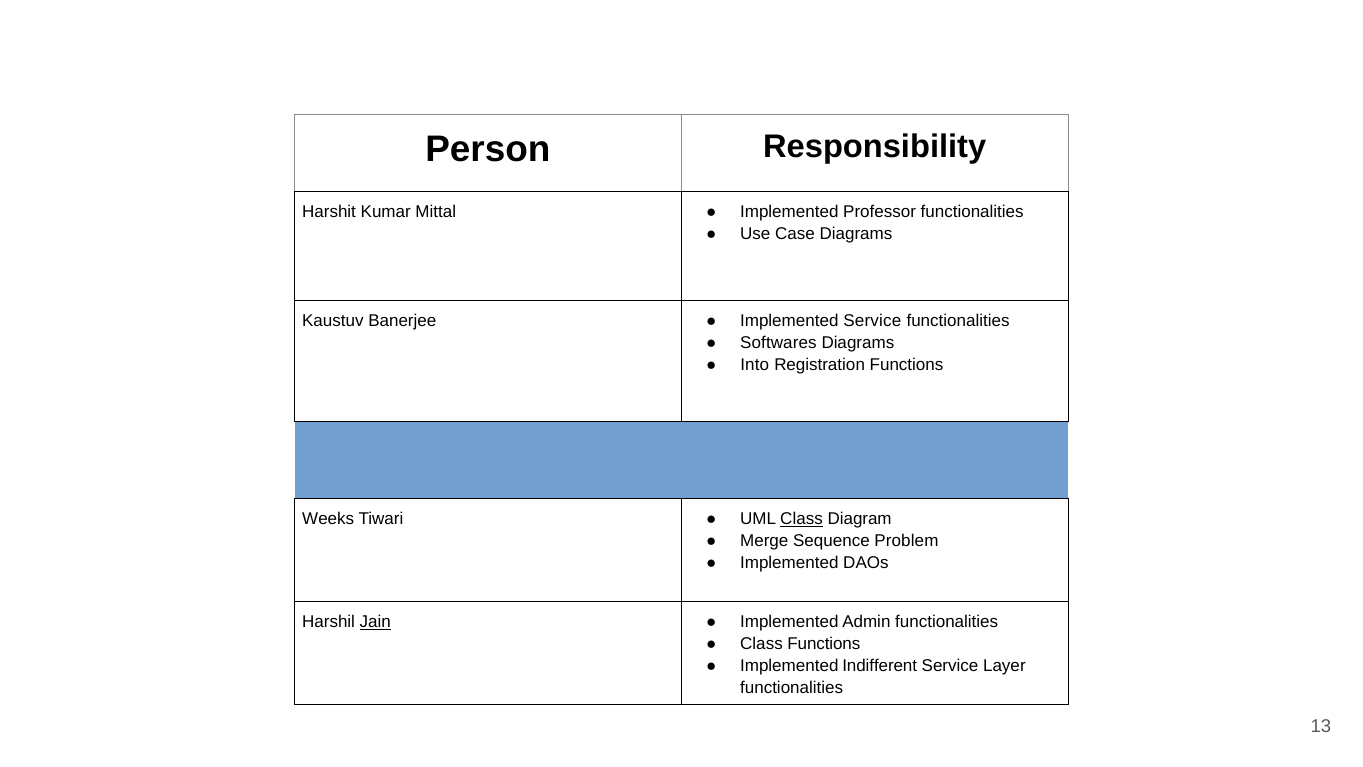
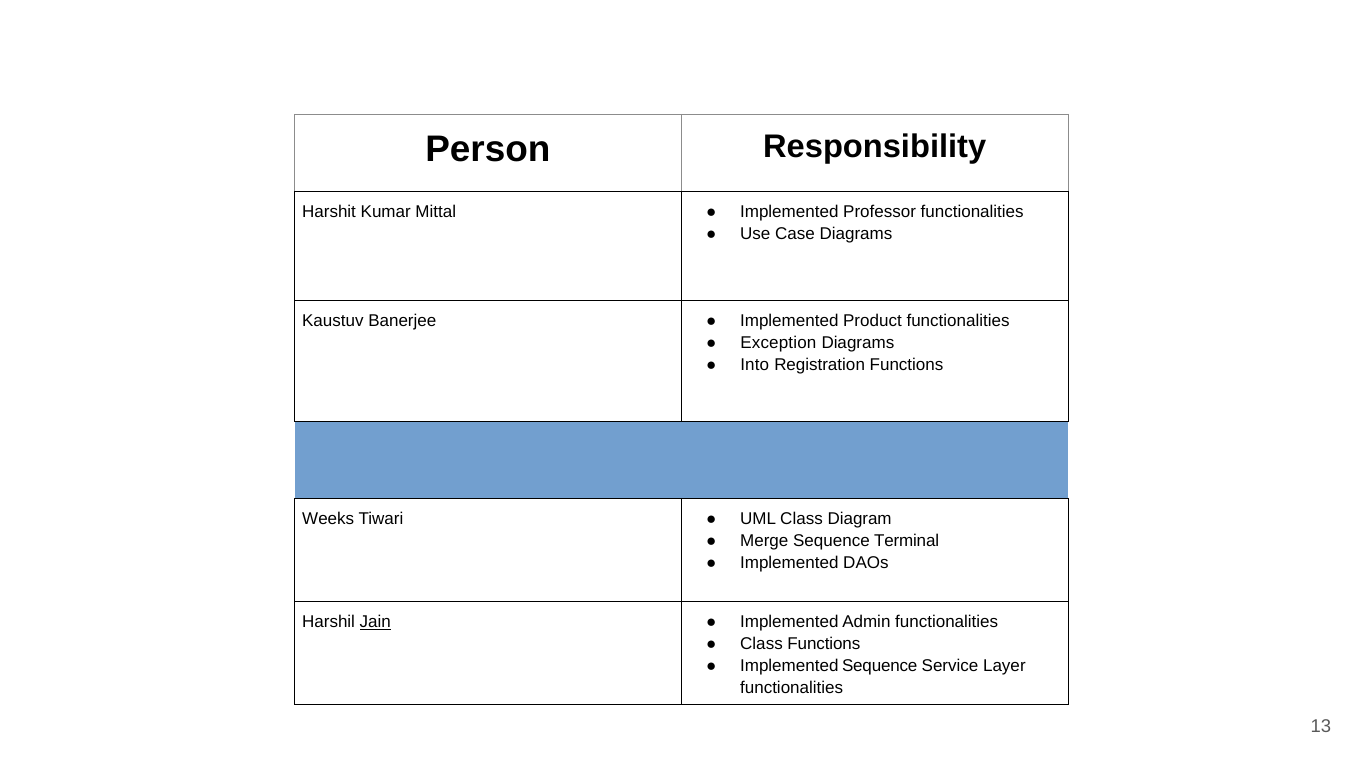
Implemented Service: Service -> Product (872, 321)
Softwares: Softwares -> Exception (778, 343)
Class underline: present -> none (802, 519)
Problem: Problem -> Terminal (907, 541)
Implemented Indifferent: Indifferent -> Sequence (880, 666)
